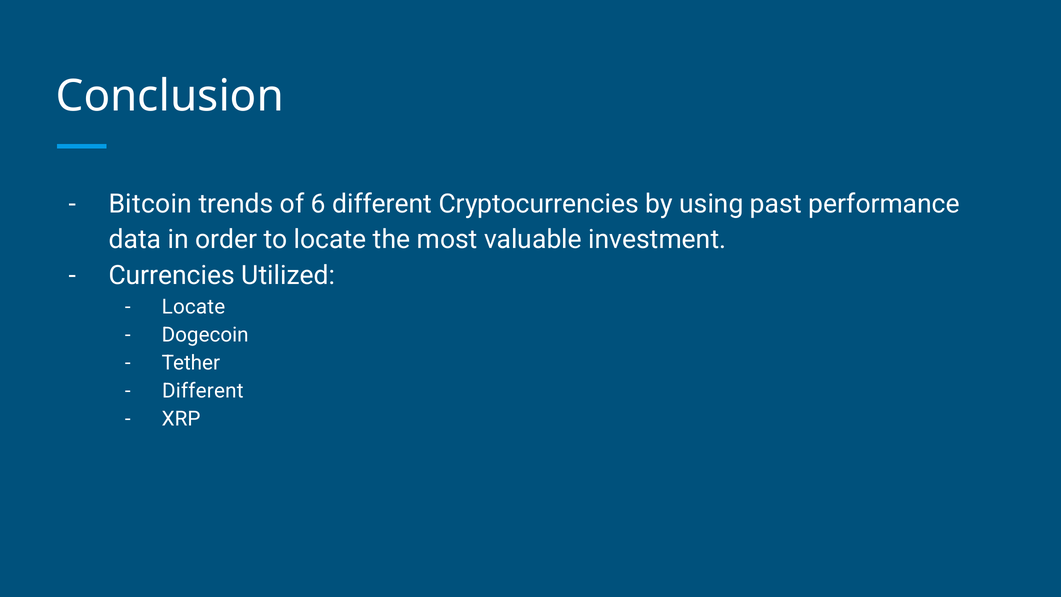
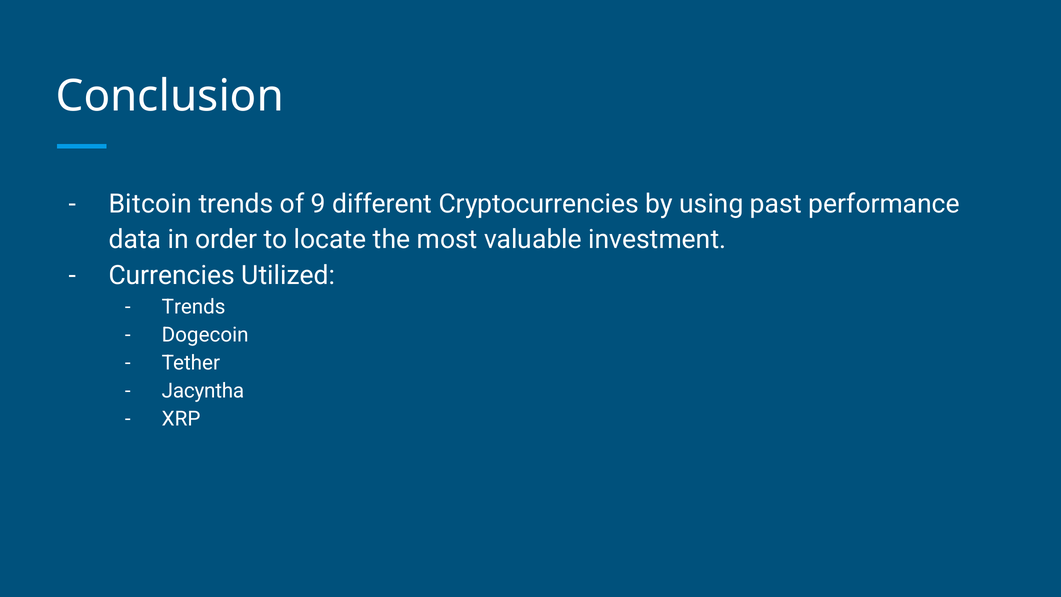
6: 6 -> 9 (318, 204)
Locate: Locate -> Trends (194, 307)
Different: Different -> Jacyntha (203, 391)
